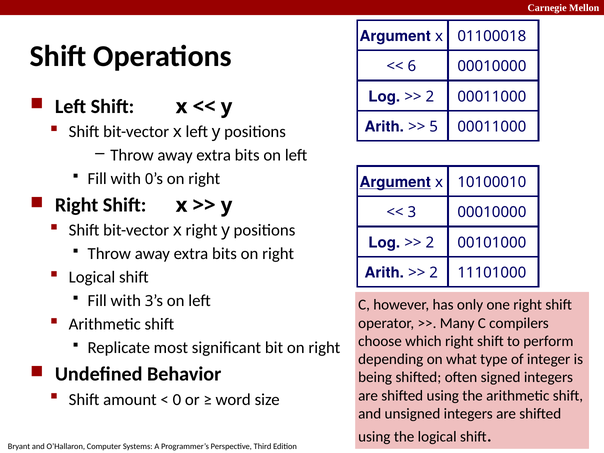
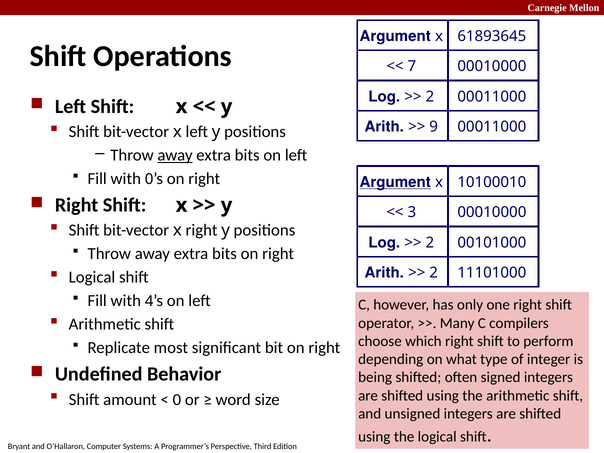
01100018: 01100018 -> 61893645 (492, 36)
6: 6 -> 7 (412, 66)
5: 5 -> 9 (434, 127)
away underline: none -> present (175, 155)
with 3: 3 -> 4 (149, 301)
